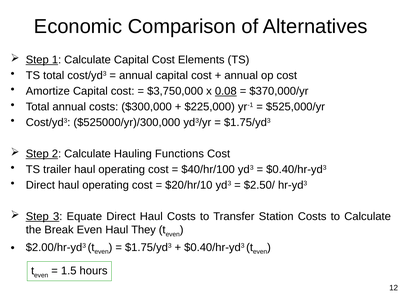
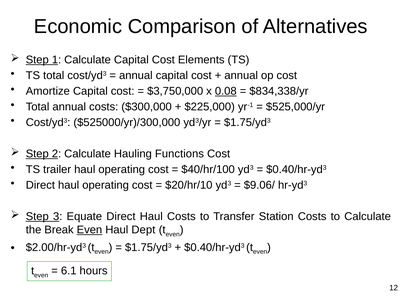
$370,000/yr: $370,000/yr -> $834,338/yr (279, 91)
$2.50/: $2.50/ -> $9.06/ (259, 185)
Even underline: none -> present (89, 230)
They: They -> Dept (143, 230)
1.5: 1.5 -> 6.1 (69, 271)
